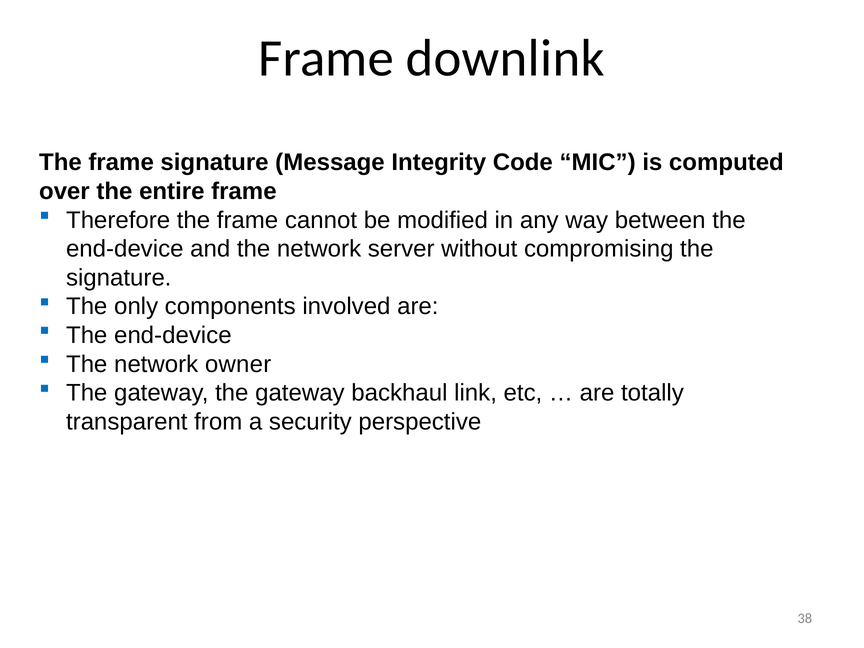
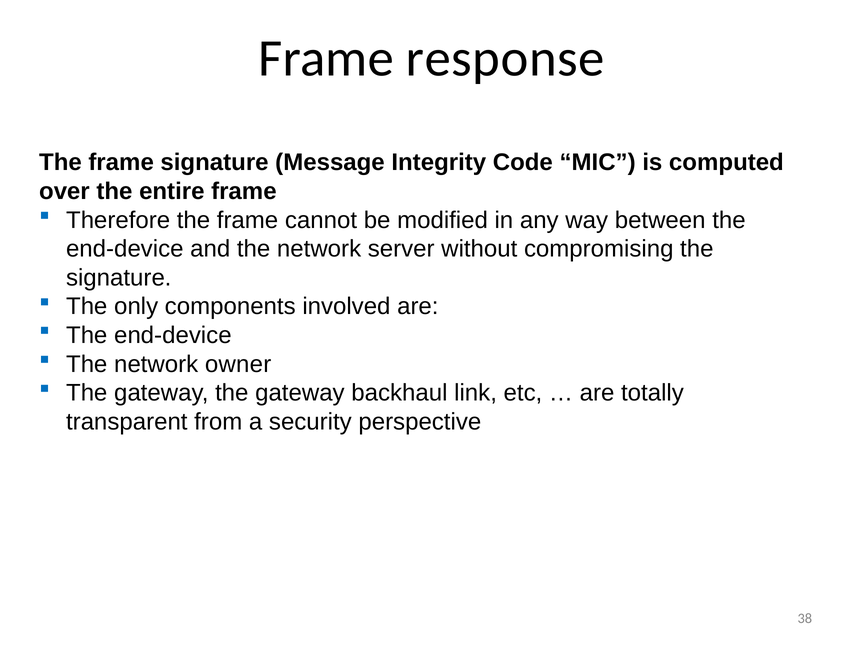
downlink: downlink -> response (505, 58)
